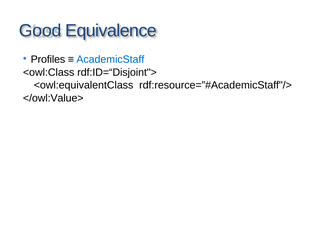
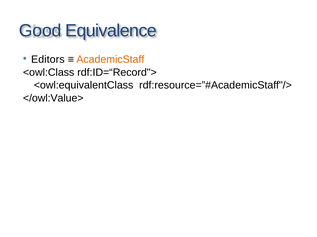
Profiles: Profiles -> Editors (48, 60)
AcademicStaff colour: blue -> orange (110, 60)
rdf:ID=“Disjoint">: rdf:ID=“Disjoint"> -> rdf:ID=“Record"> (117, 73)
